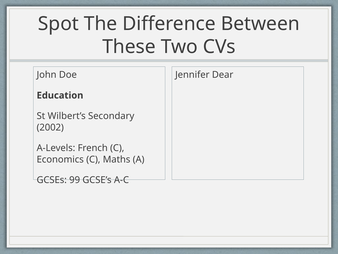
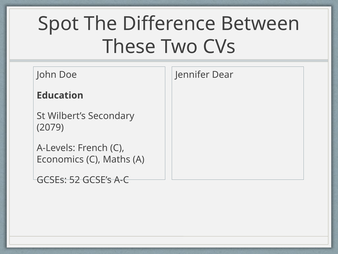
2002: 2002 -> 2079 (50, 127)
99: 99 -> 52 (75, 180)
